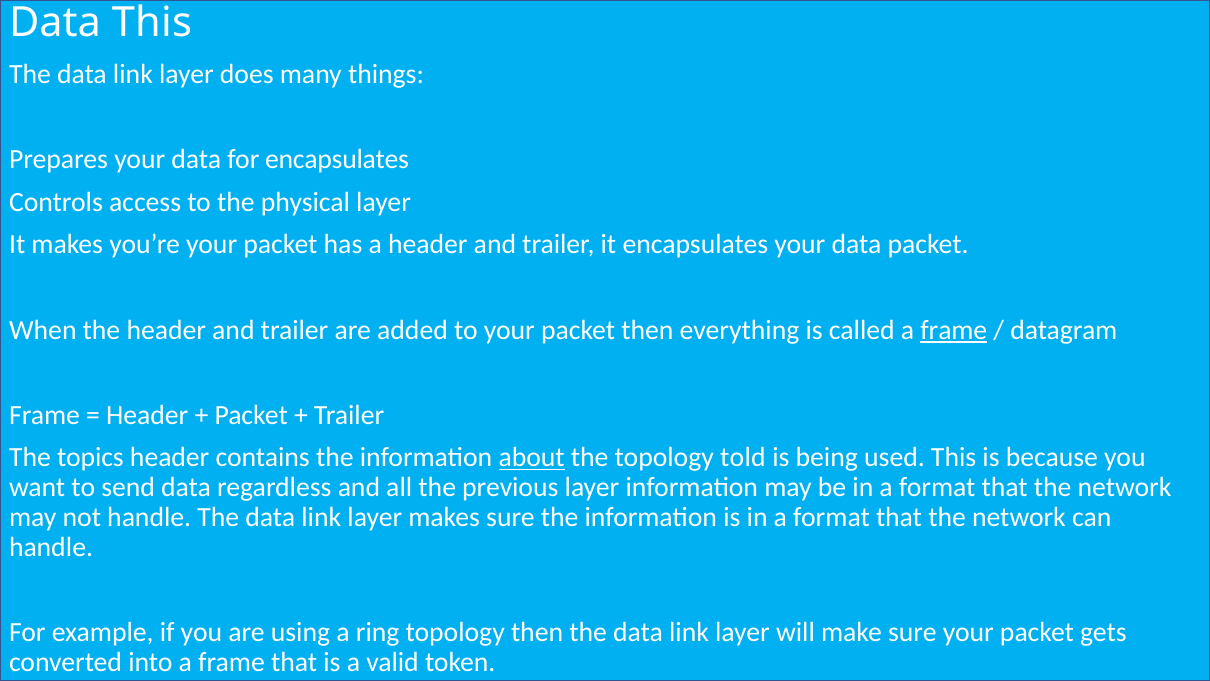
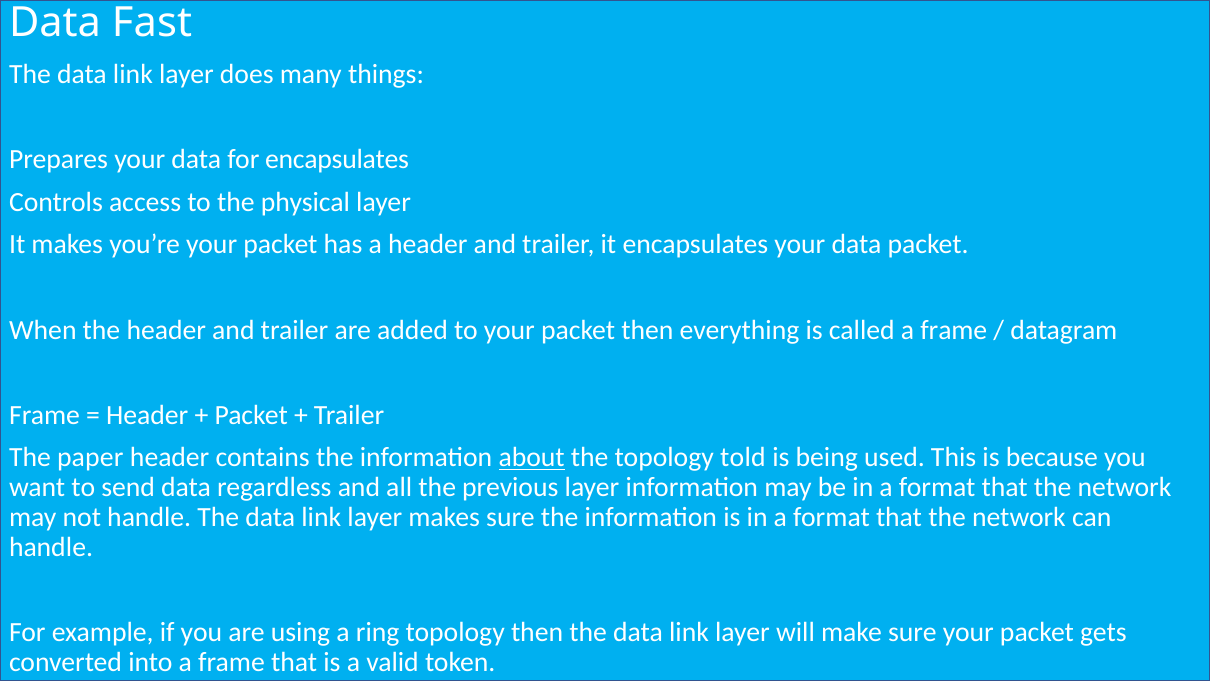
Data This: This -> Fast (152, 23)
frame underline: present -> none (954, 330)
topics: topics -> paper (90, 457)
